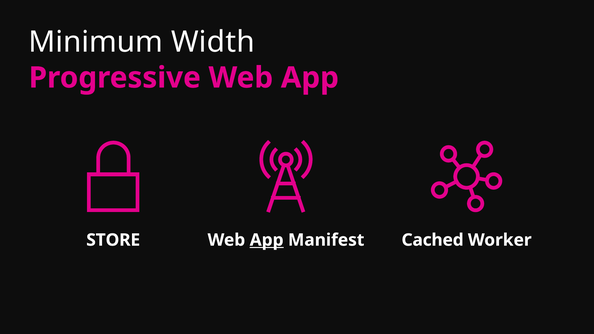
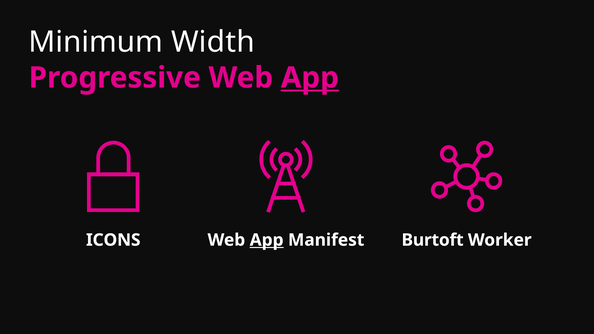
App underline: none -> present (310, 78)
STORE: STORE -> ICONS (113, 240)
Cached: Cached -> Burtoft (433, 240)
